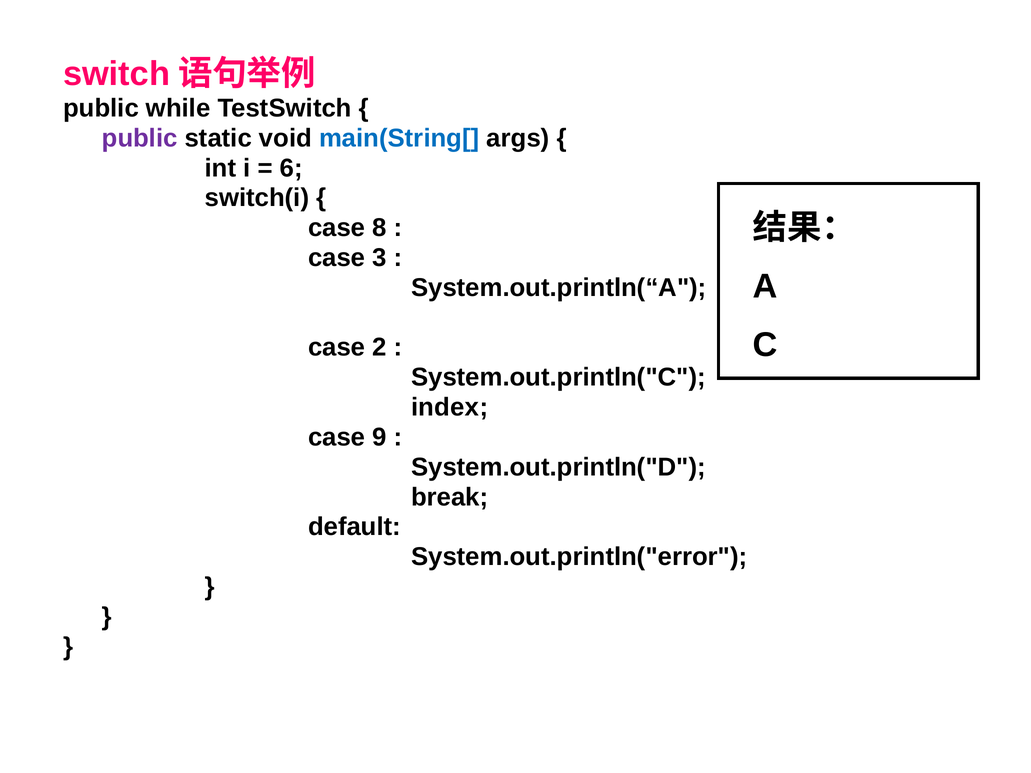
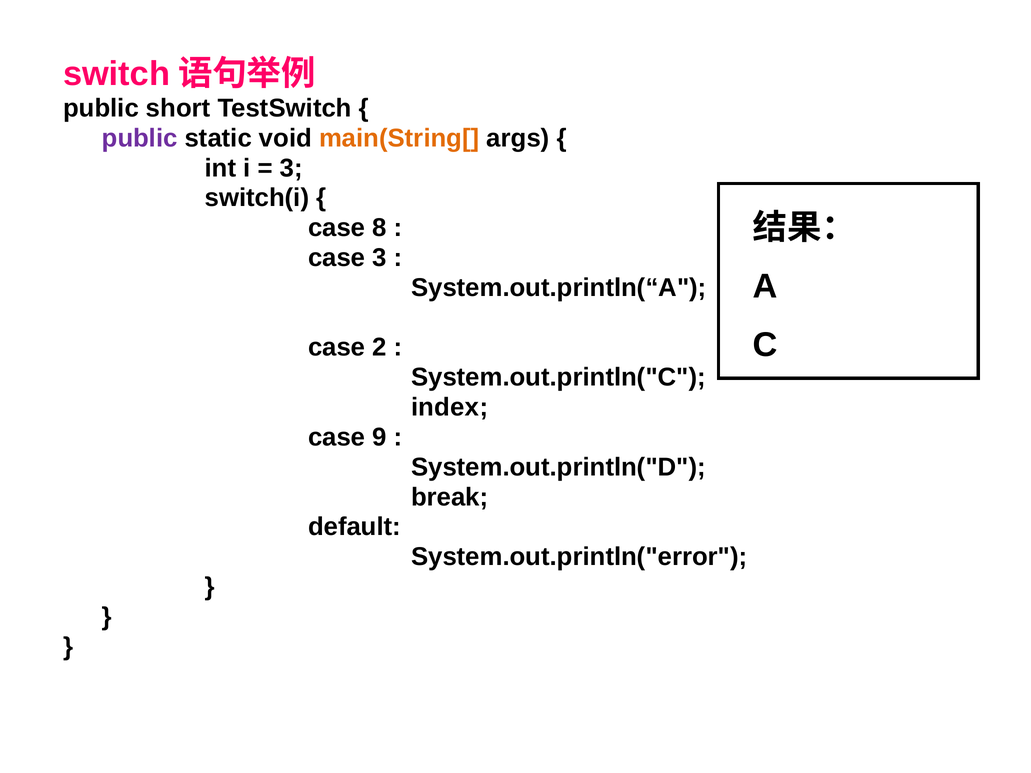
while: while -> short (178, 108)
main(String[ colour: blue -> orange (399, 138)
6: 6 -> 3 (291, 168)
